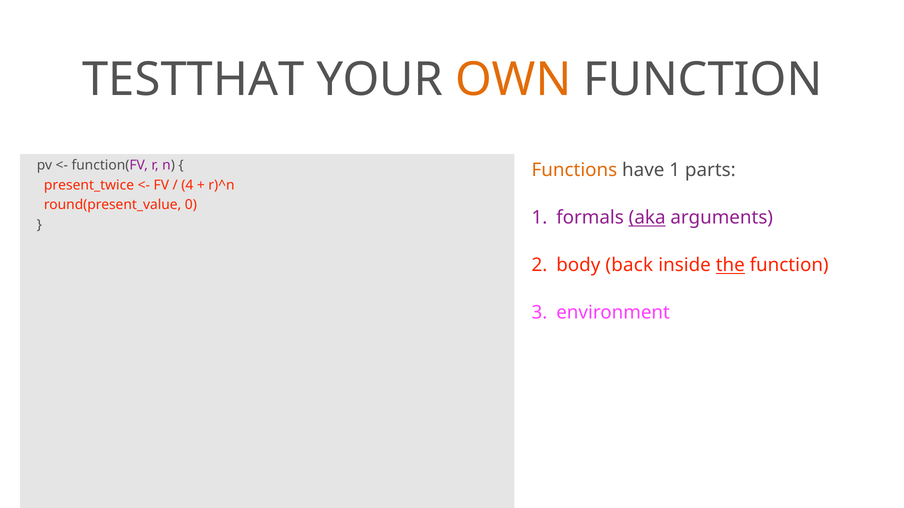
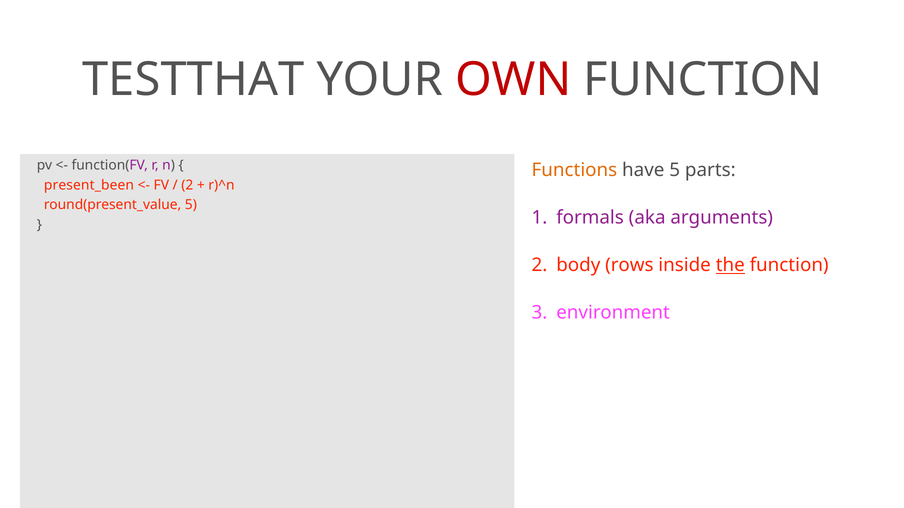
OWN colour: orange -> red (513, 80)
have 1: 1 -> 5 (675, 170)
present_twice: present_twice -> present_been (89, 185)
4: 4 -> 2 (187, 185)
round(present_value 0: 0 -> 5 (191, 205)
aka underline: present -> none (647, 218)
back: back -> rows (629, 266)
